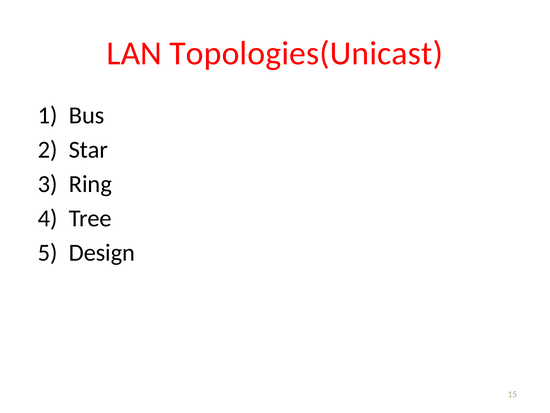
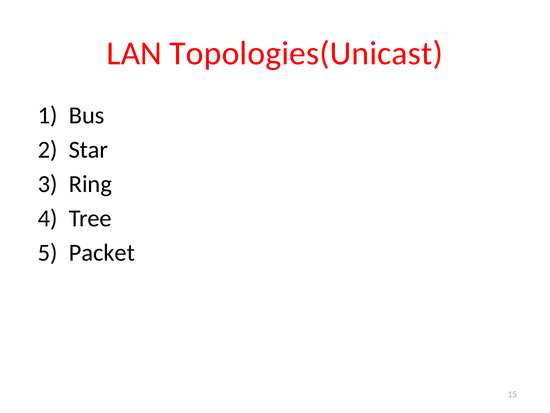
Design: Design -> Packet (102, 252)
